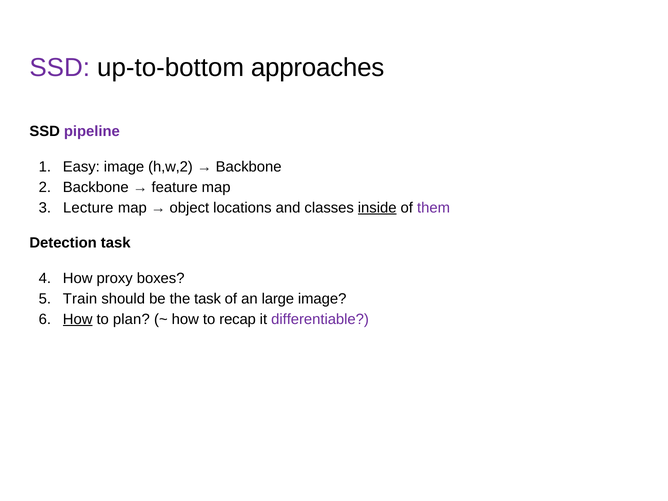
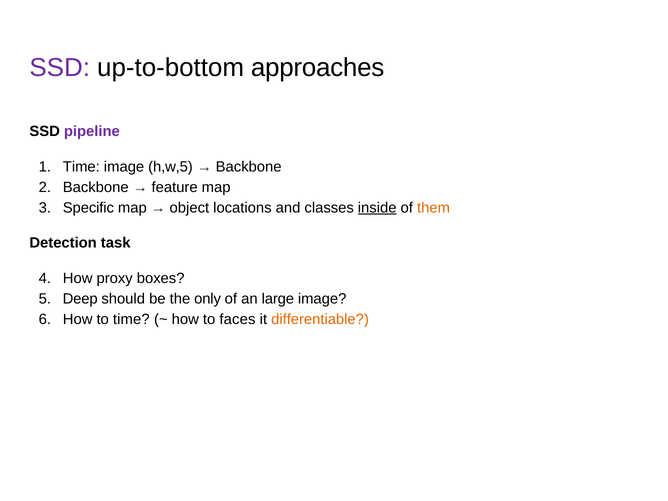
Easy: Easy -> Time (81, 167)
h,w,2: h,w,2 -> h,w,5 (170, 167)
Lecture: Lecture -> Specific (88, 208)
them colour: purple -> orange (434, 208)
Train: Train -> Deep (80, 299)
the task: task -> only (208, 299)
How underline: present -> none (78, 319)
to plan: plan -> time (131, 319)
recap: recap -> faces (237, 319)
differentiable colour: purple -> orange (320, 319)
